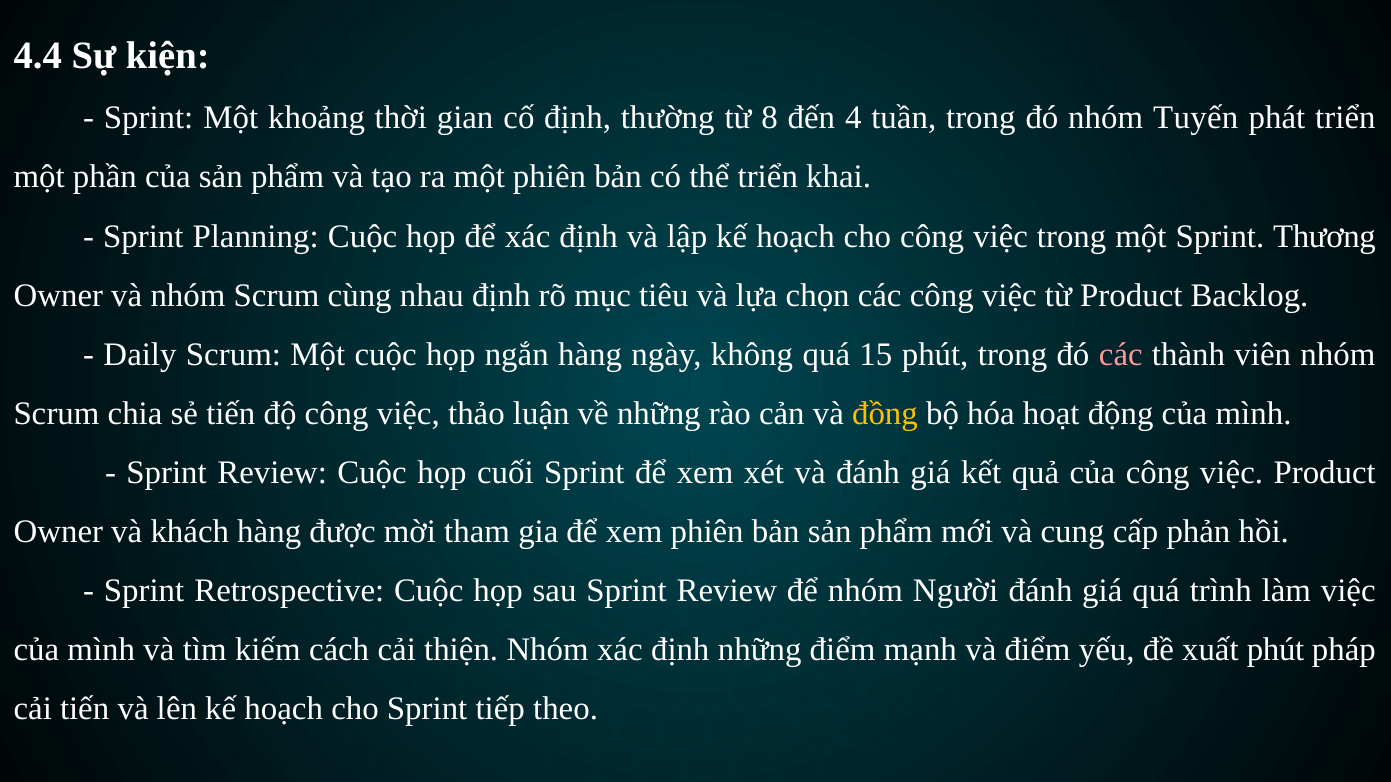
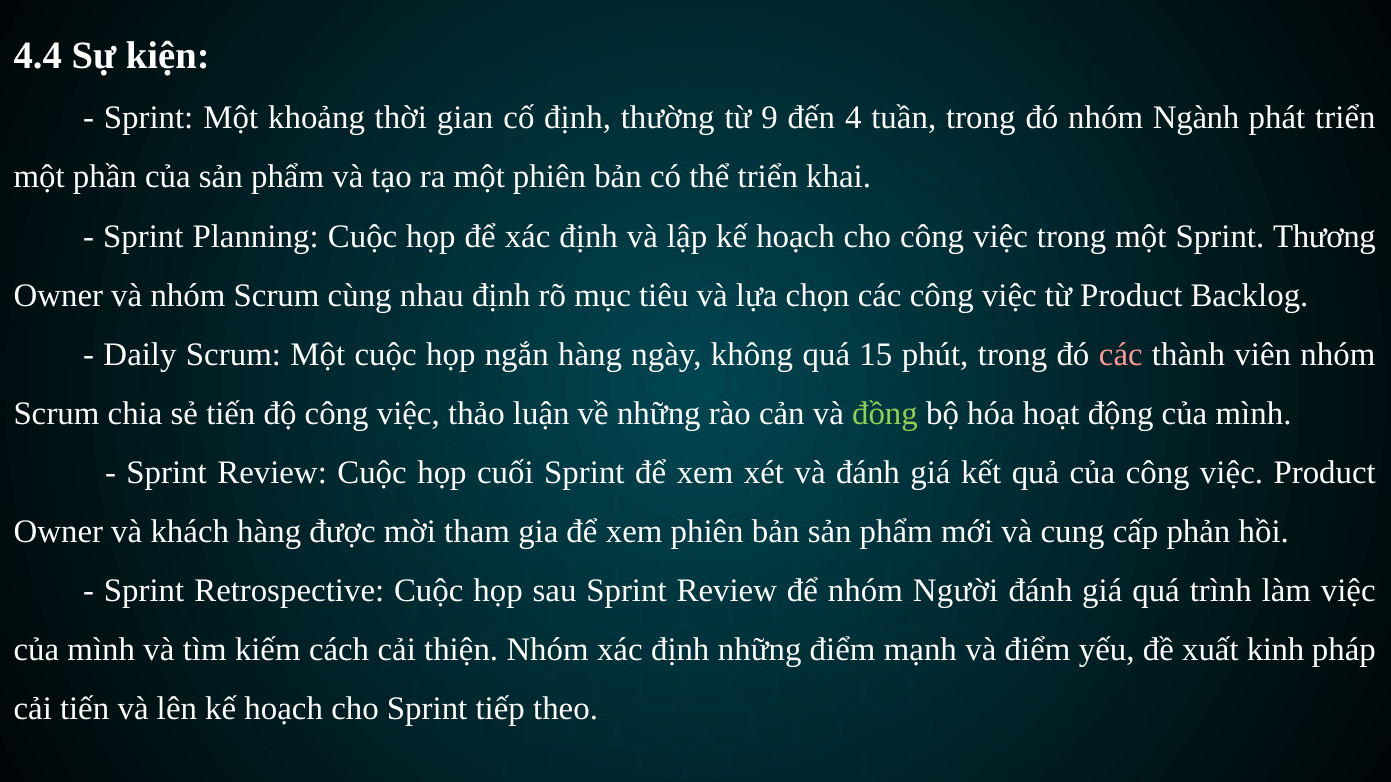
8: 8 -> 9 (770, 118)
Tuyến: Tuyến -> Ngành (1196, 118)
đồng colour: yellow -> light green (885, 414)
xuất phút: phút -> kinh (1276, 650)
